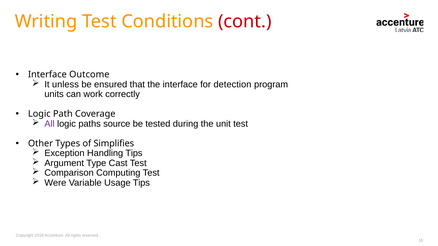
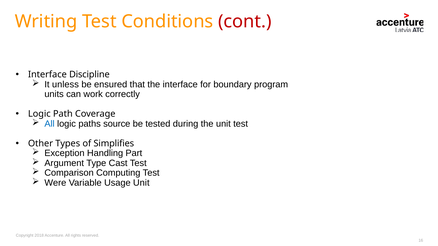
Outcome: Outcome -> Discipline (89, 75)
detection: detection -> boundary (232, 84)
All colour: purple -> blue (50, 124)
Handling Tips: Tips -> Part (134, 153)
Usage Tips: Tips -> Unit (141, 183)
